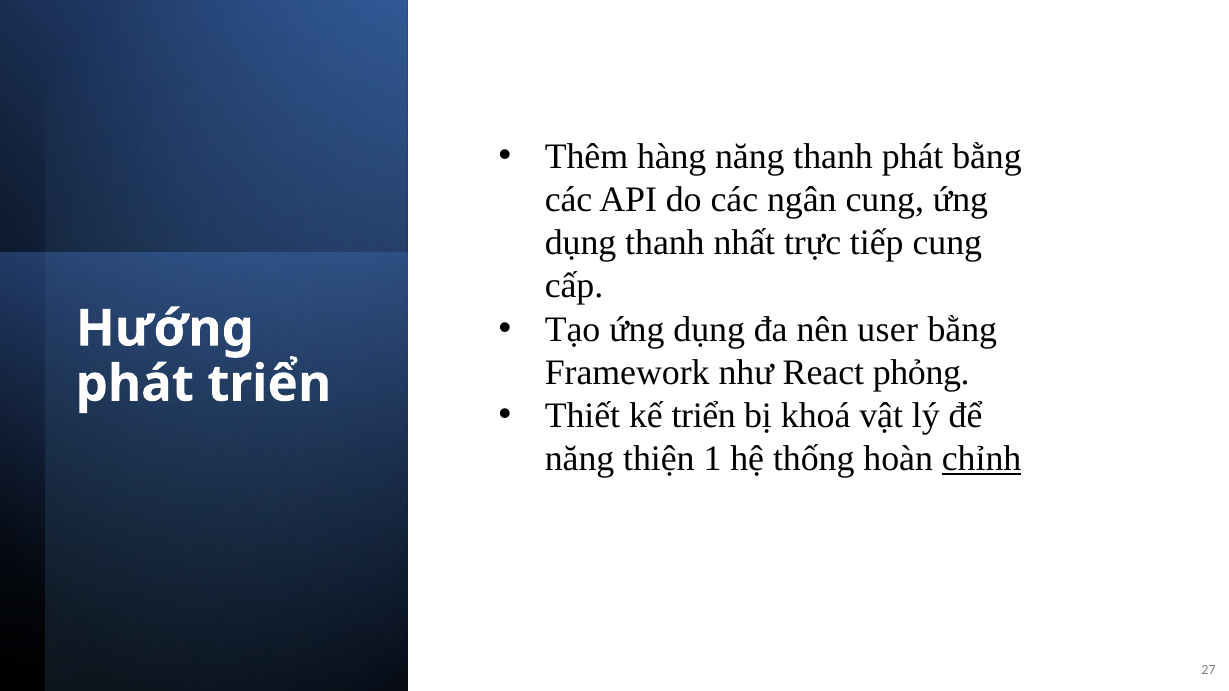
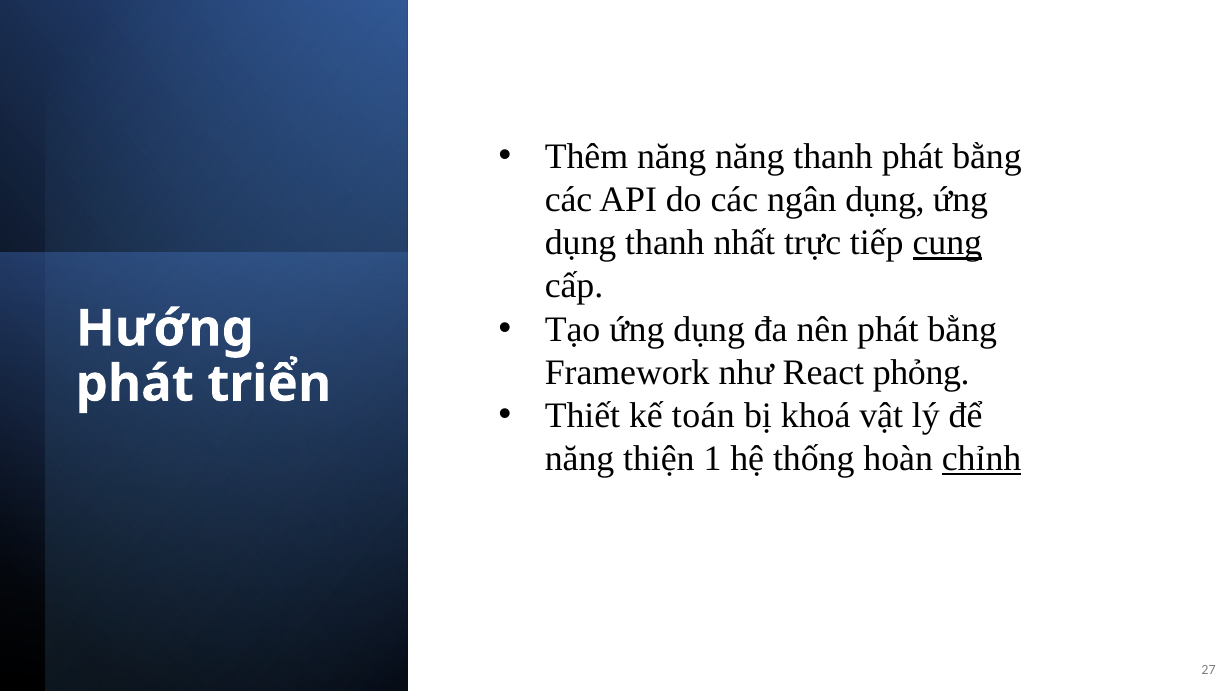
Thêm hàng: hàng -> năng (672, 157)
ngân cung: cung -> dụng (885, 200)
cung underline: none -> present (947, 243)
nên user: user -> phát (888, 329)
kế triển: triển -> toán (703, 415)
